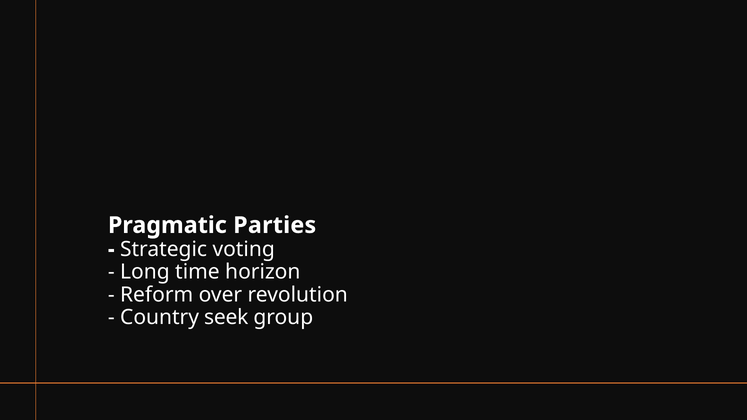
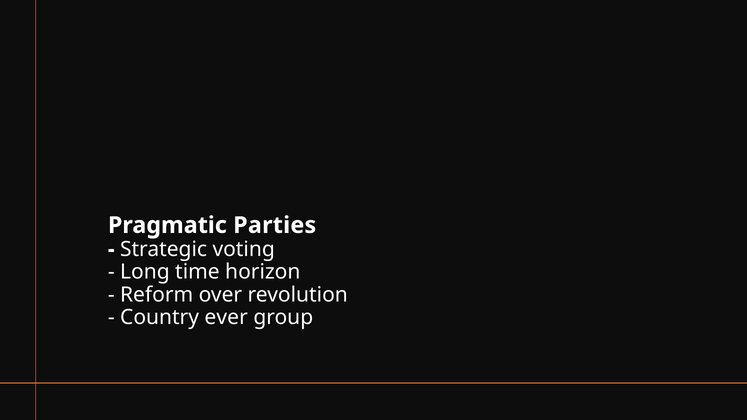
seek: seek -> ever (226, 317)
